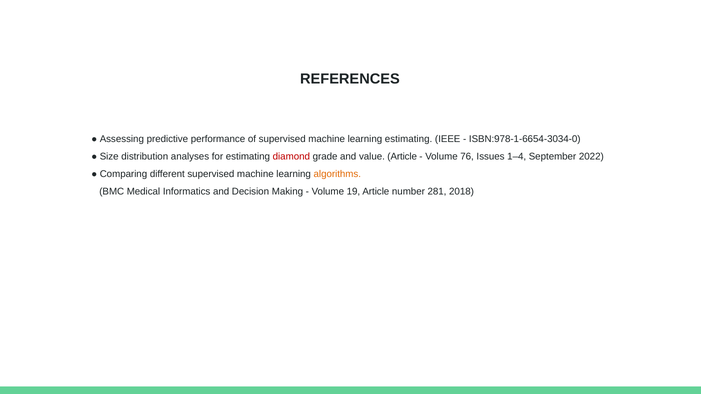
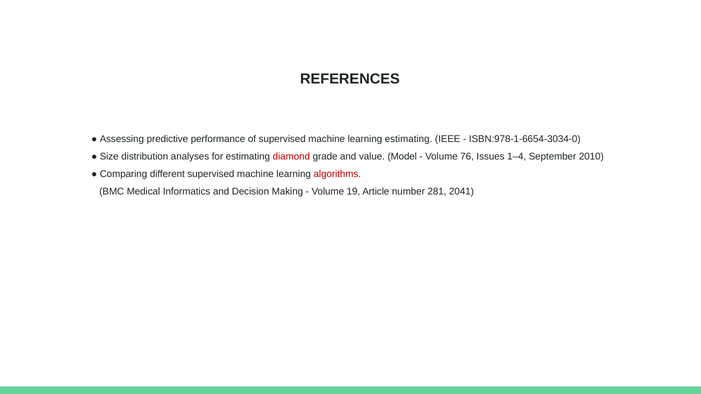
value Article: Article -> Model (402, 157)
2022: 2022 -> 2010 (591, 157)
algorithms colour: orange -> red (337, 174)
2018: 2018 -> 2041 (462, 192)
